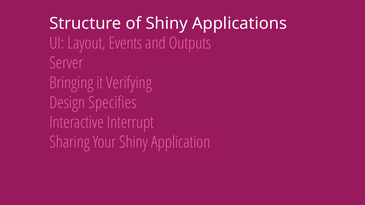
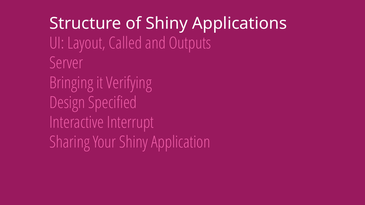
Events: Events -> Called (125, 43)
Specifies: Specifies -> Specified (113, 103)
